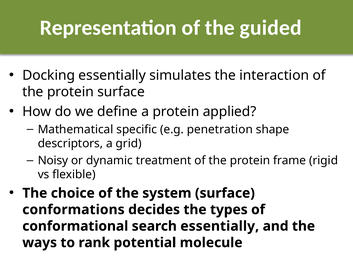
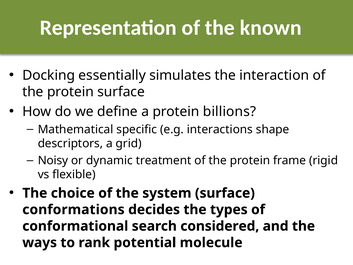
guided: guided -> known (271, 28)
applied: applied -> billions (229, 111)
penetration: penetration -> interactions (220, 129)
search essentially: essentially -> considered (220, 226)
